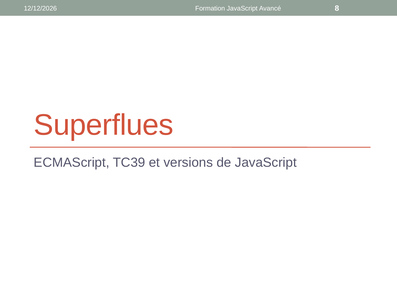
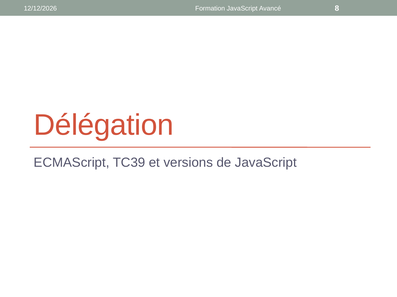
Superflues: Superflues -> Délégation (104, 125)
